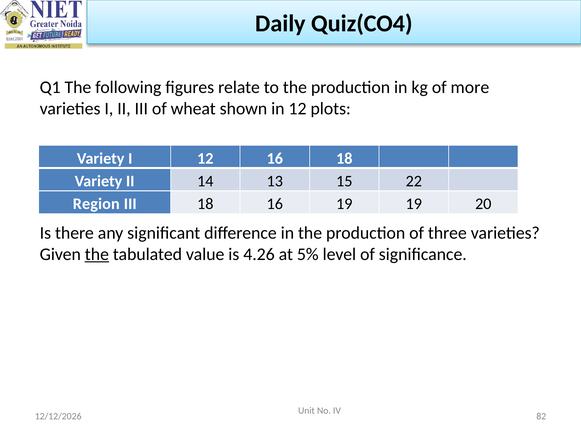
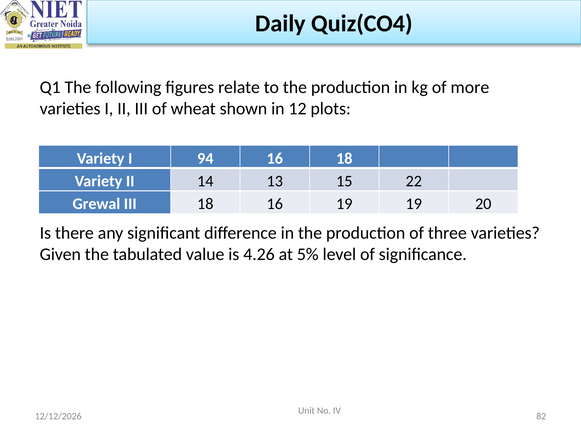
I 12: 12 -> 94 (205, 158)
Region: Region -> Grewal (96, 204)
the underline: present -> none (97, 254)
